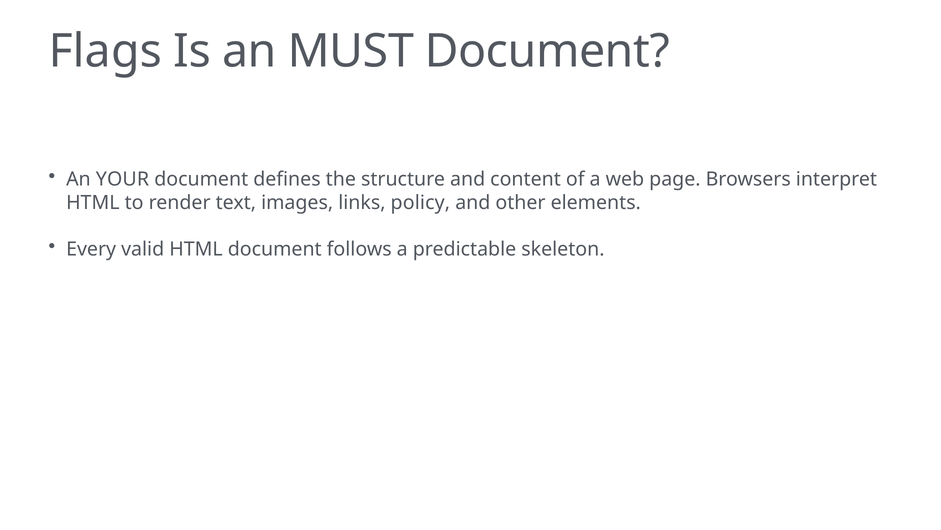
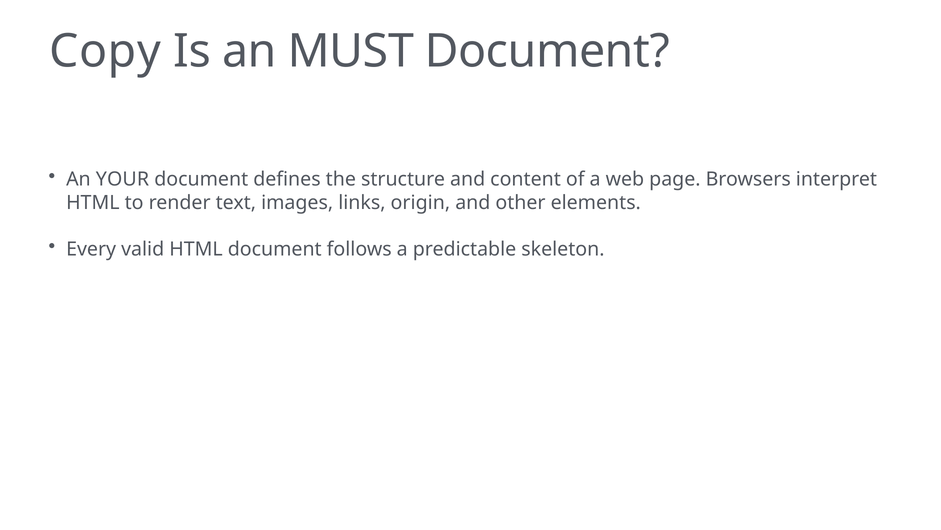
Flags: Flags -> Copy (105, 51)
policy: policy -> origin (420, 203)
